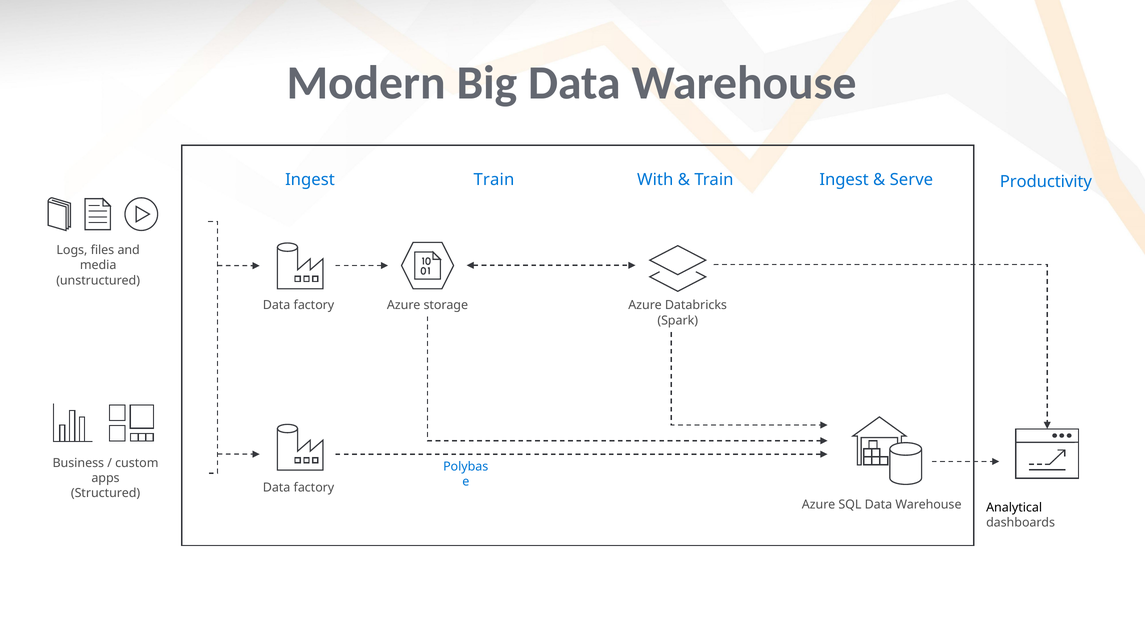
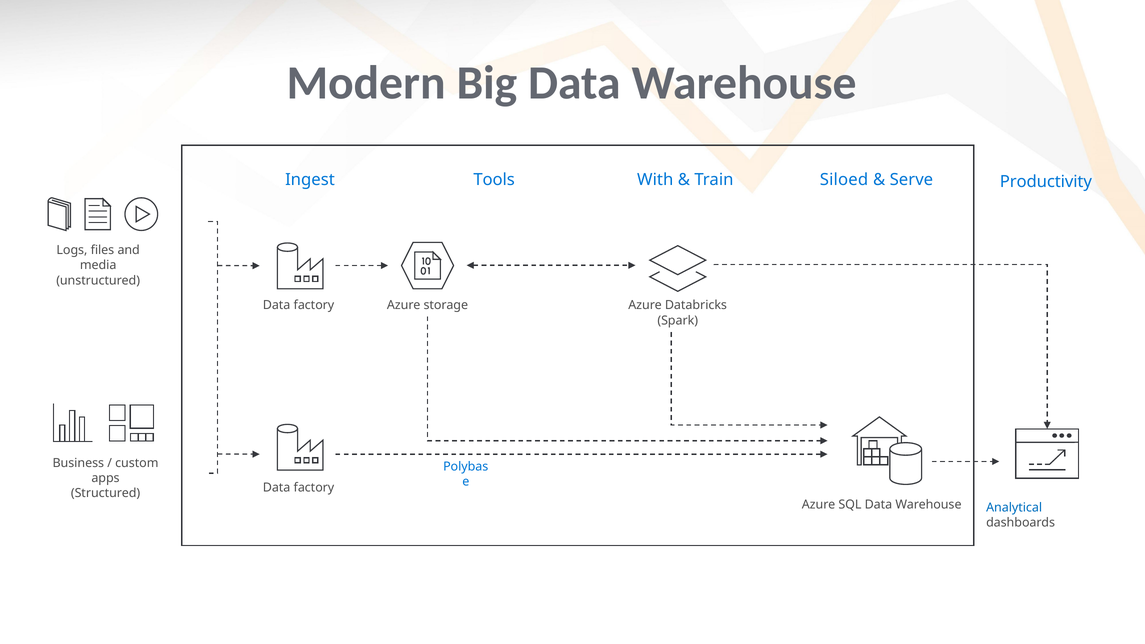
Train: Train -> Tools (494, 180)
Ingest: Ingest -> Siloed (844, 180)
Analytical colour: black -> blue (1014, 508)
